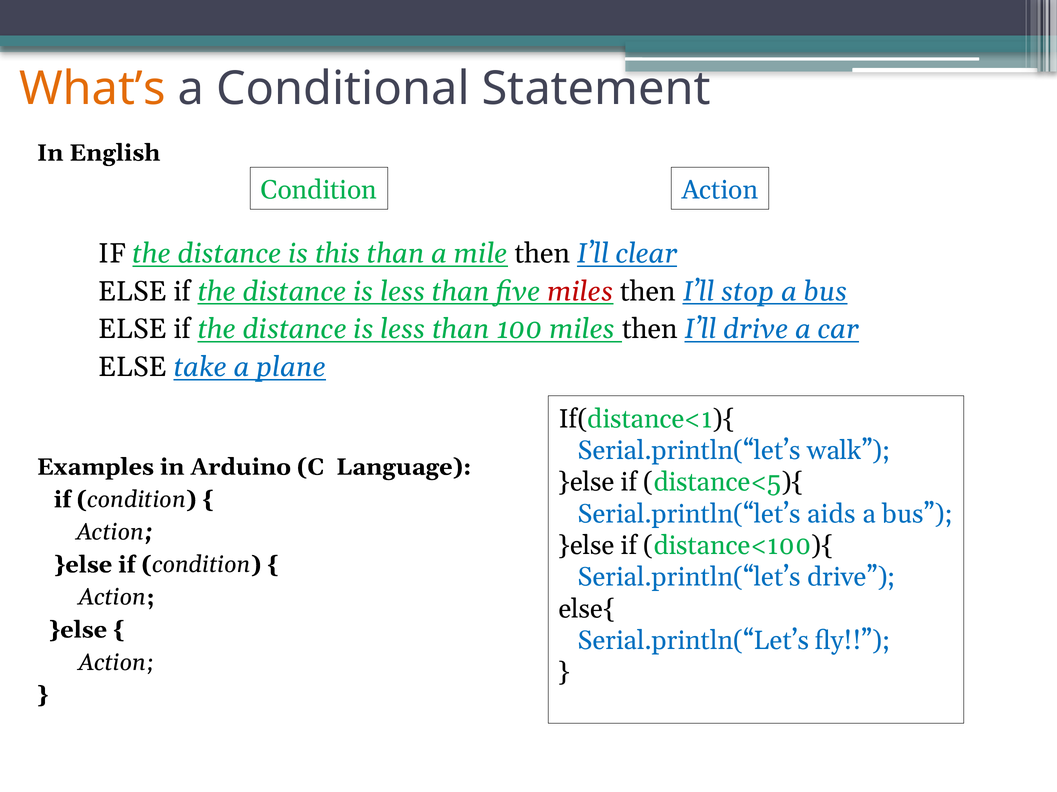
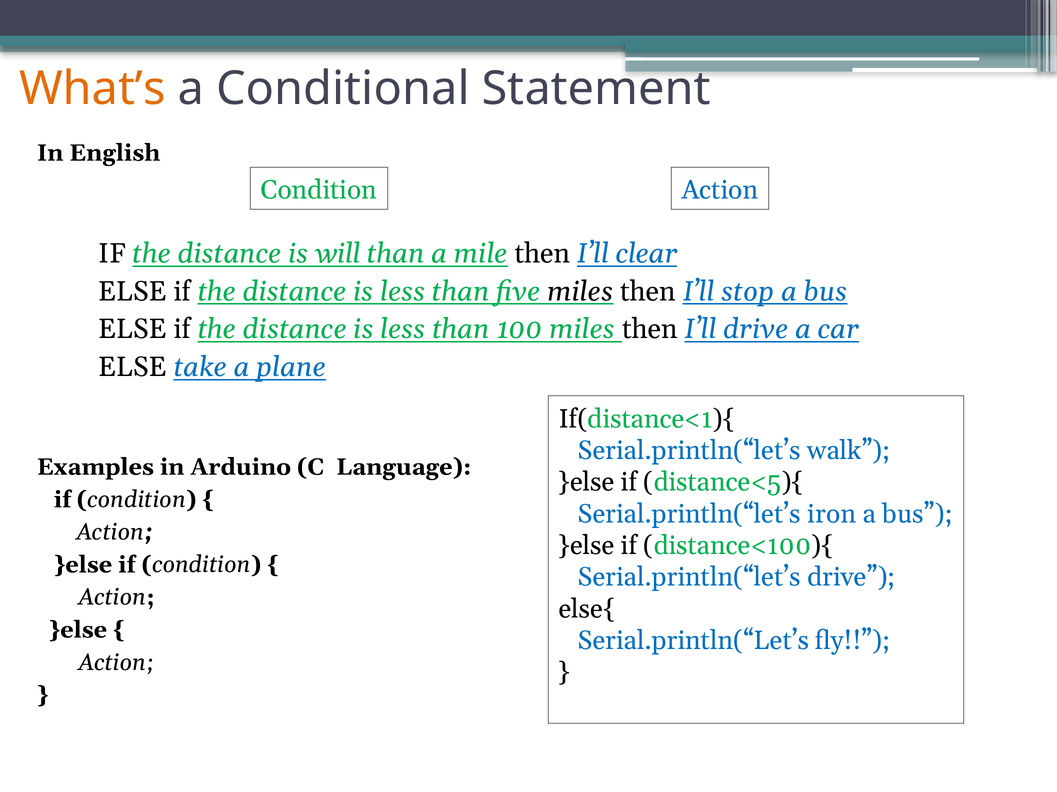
this: this -> will (338, 254)
miles colour: red -> black (580, 292)
aids: aids -> iron (832, 514)
